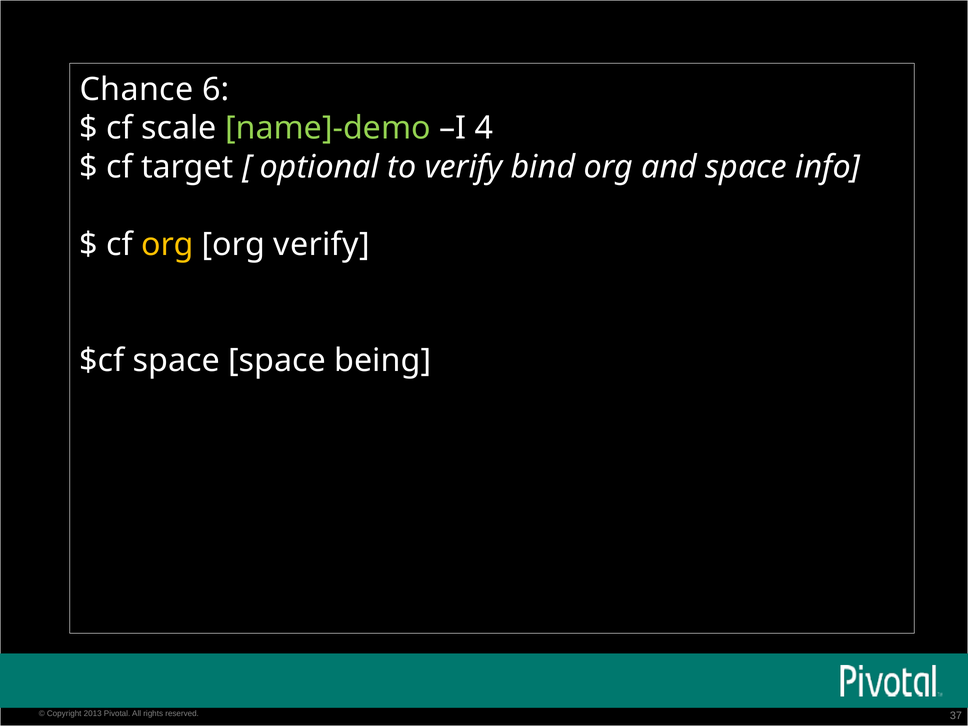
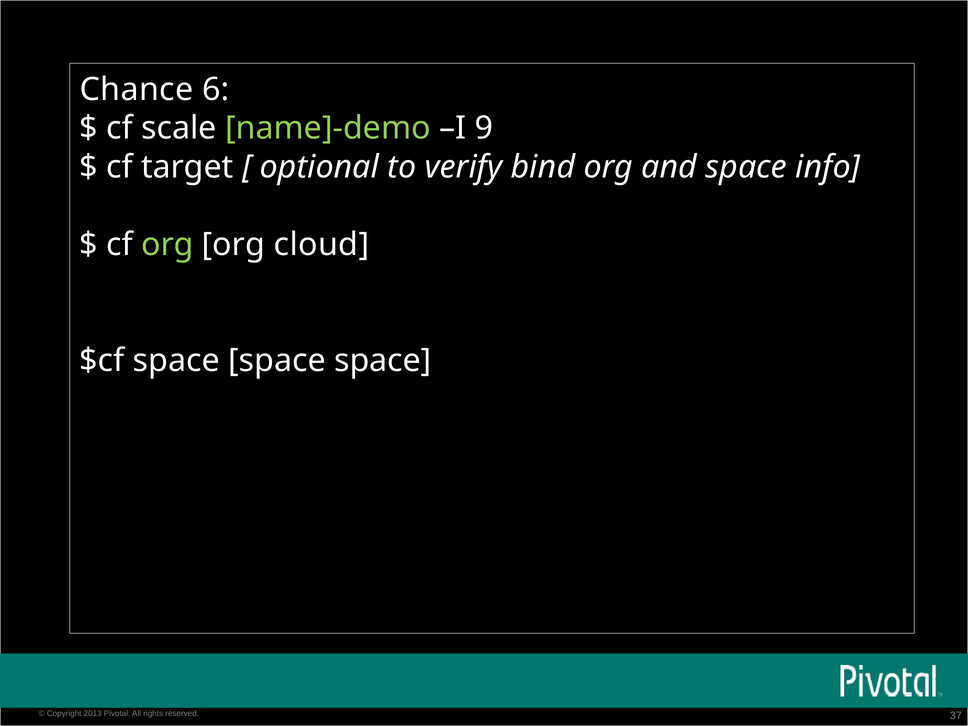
4: 4 -> 9 (484, 128)
org colour: yellow -> light green (167, 244)
org verify: verify -> cloud (322, 244)
space space being: being -> space (383, 361)
